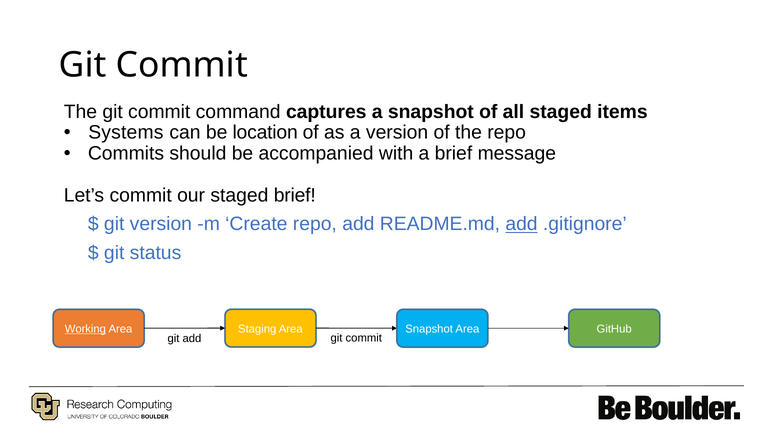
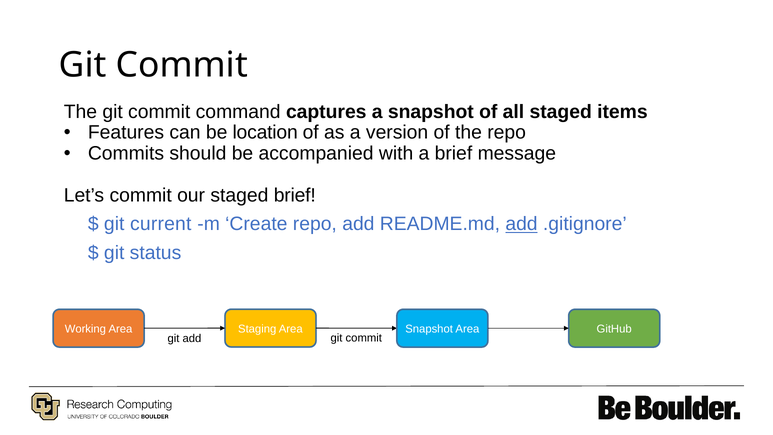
Systems: Systems -> Features (126, 132)
git version: version -> current (161, 224)
Working underline: present -> none (85, 329)
